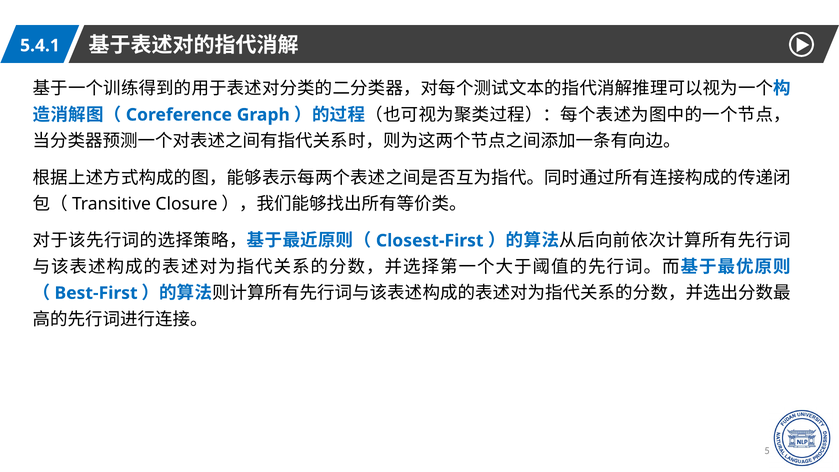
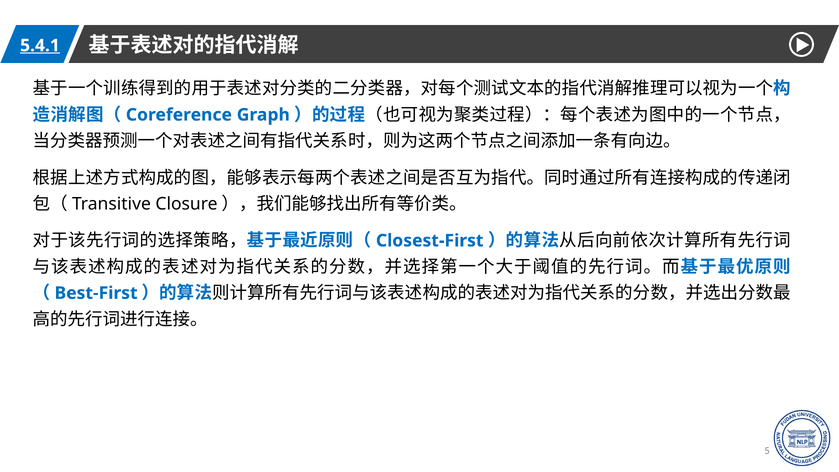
5.4.1 underline: none -> present (40, 46)
